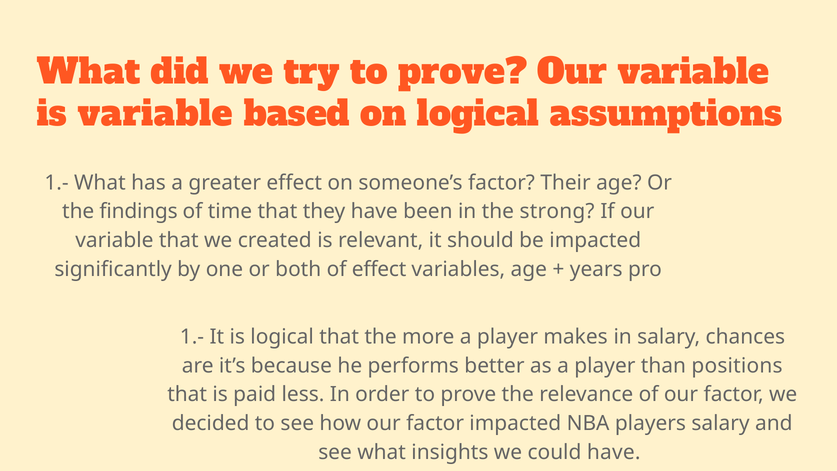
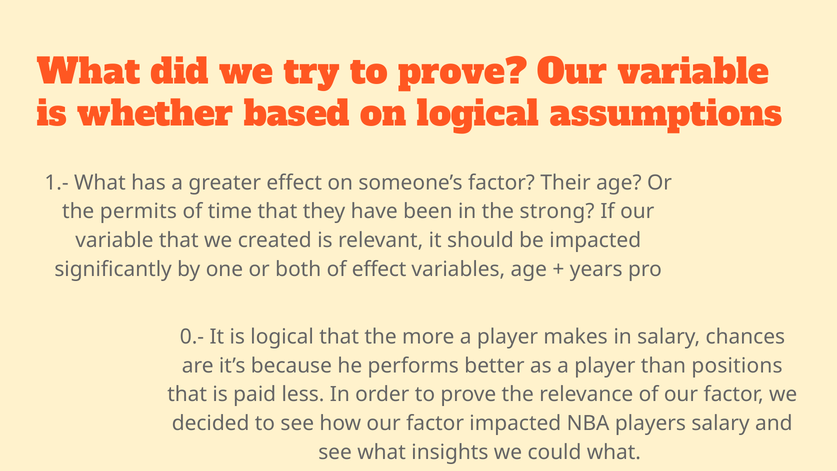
is variable: variable -> whether (155, 114)
findings: findings -> permits (138, 212)
1.-: 1.- -> 0.- (192, 337)
could have: have -> what (614, 452)
